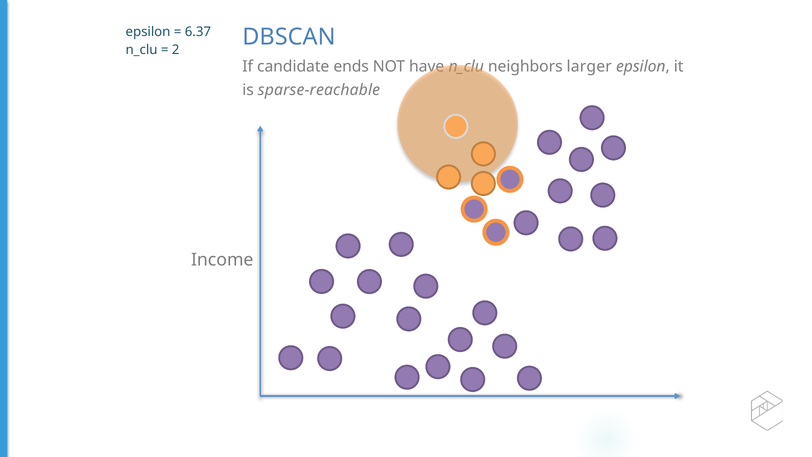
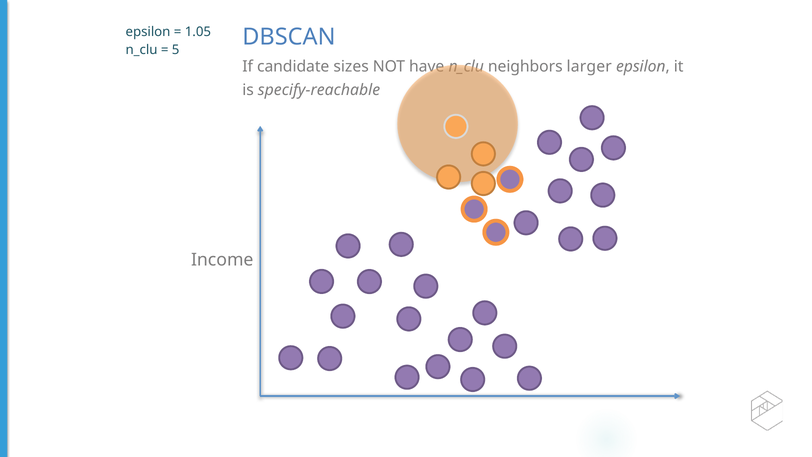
6.37: 6.37 -> 1.05 (198, 32)
2: 2 -> 5 (176, 50)
ends: ends -> sizes (351, 66)
sparse-reachable: sparse-reachable -> specify-reachable (319, 90)
